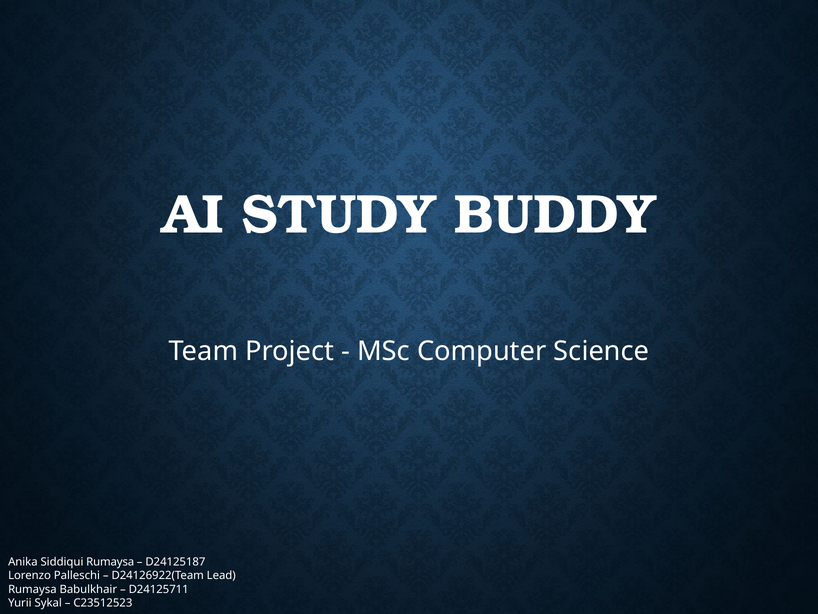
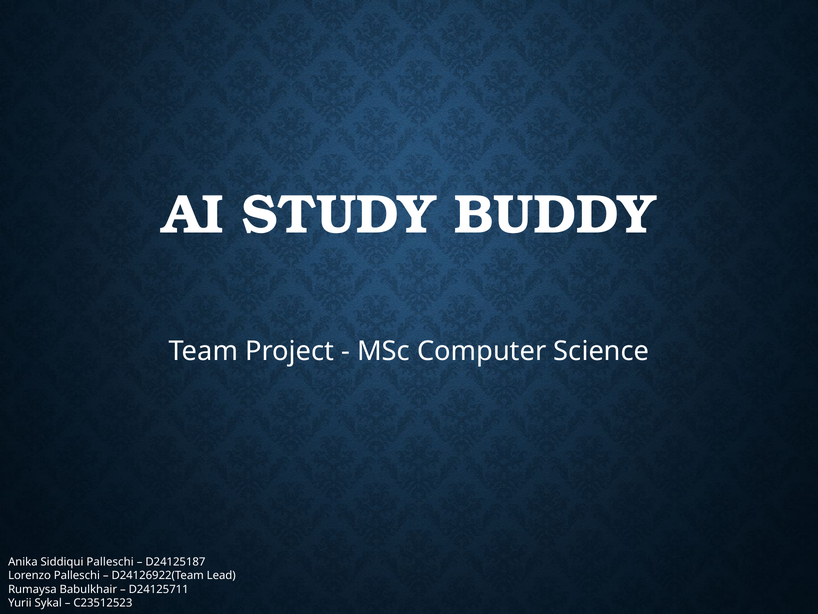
Siddiqui Rumaysa: Rumaysa -> Palleschi (110, 562)
